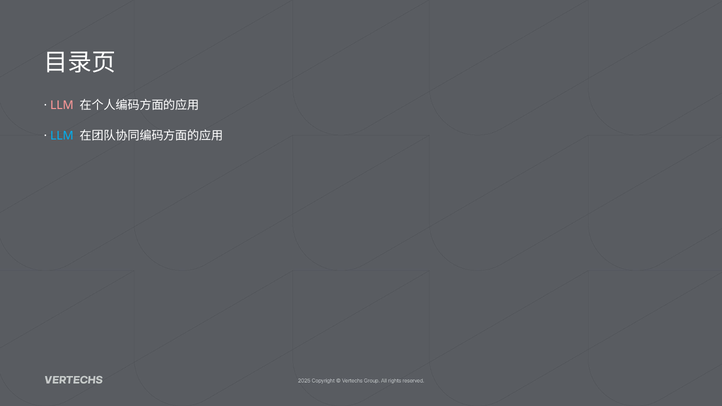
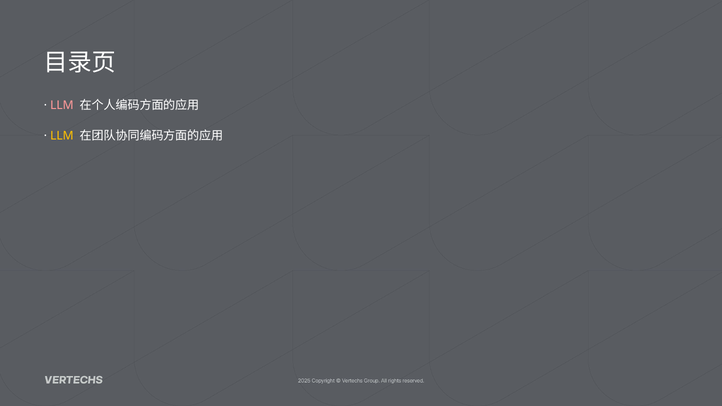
LLM colour: light blue -> yellow (62, 136)
